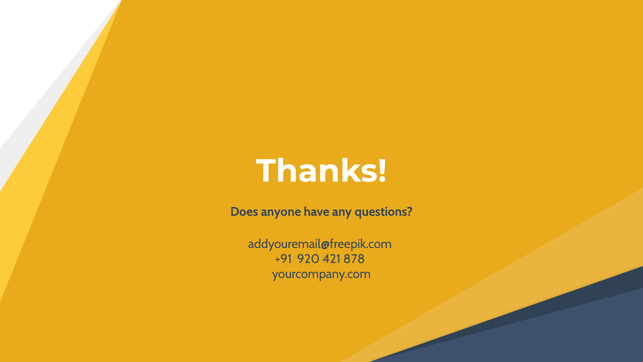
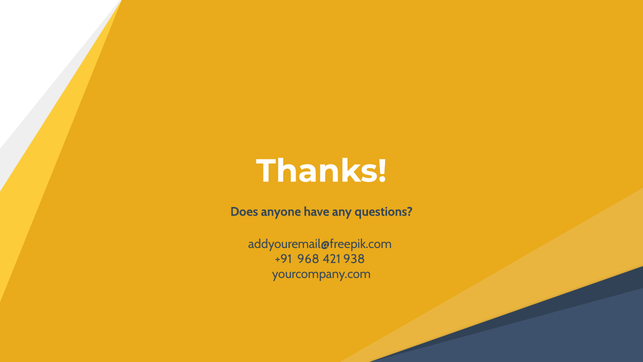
920: 920 -> 968 (308, 259)
878: 878 -> 938 (354, 259)
